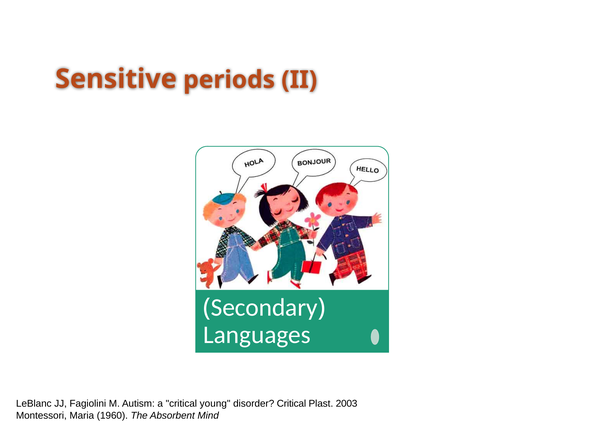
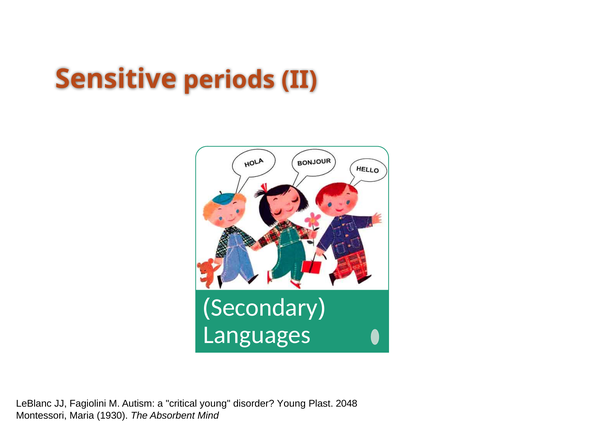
disorder Critical: Critical -> Young (291, 404)
2003: 2003 -> 2048 (347, 404)
1960: 1960 -> 1930 (112, 416)
